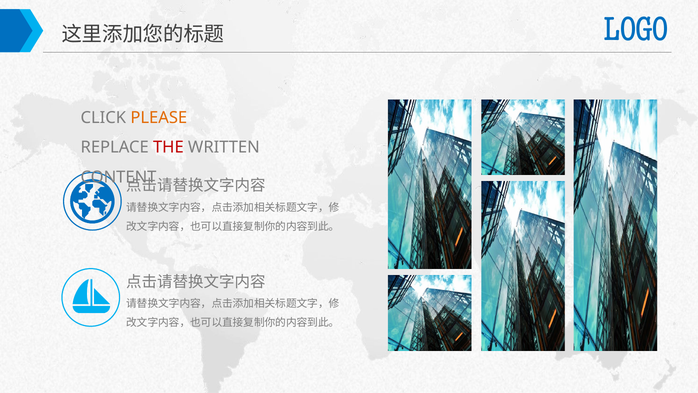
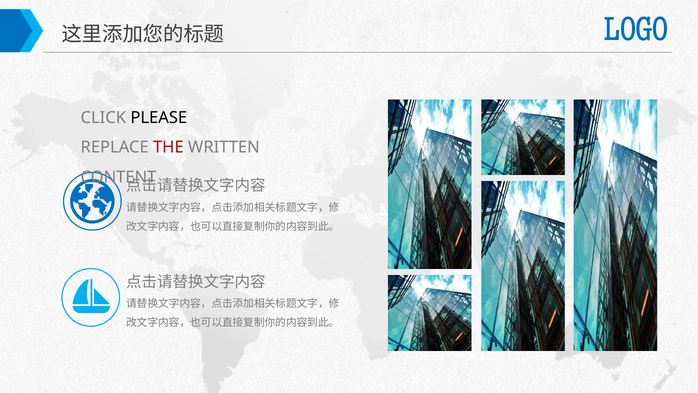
PLEASE colour: orange -> black (159, 118)
